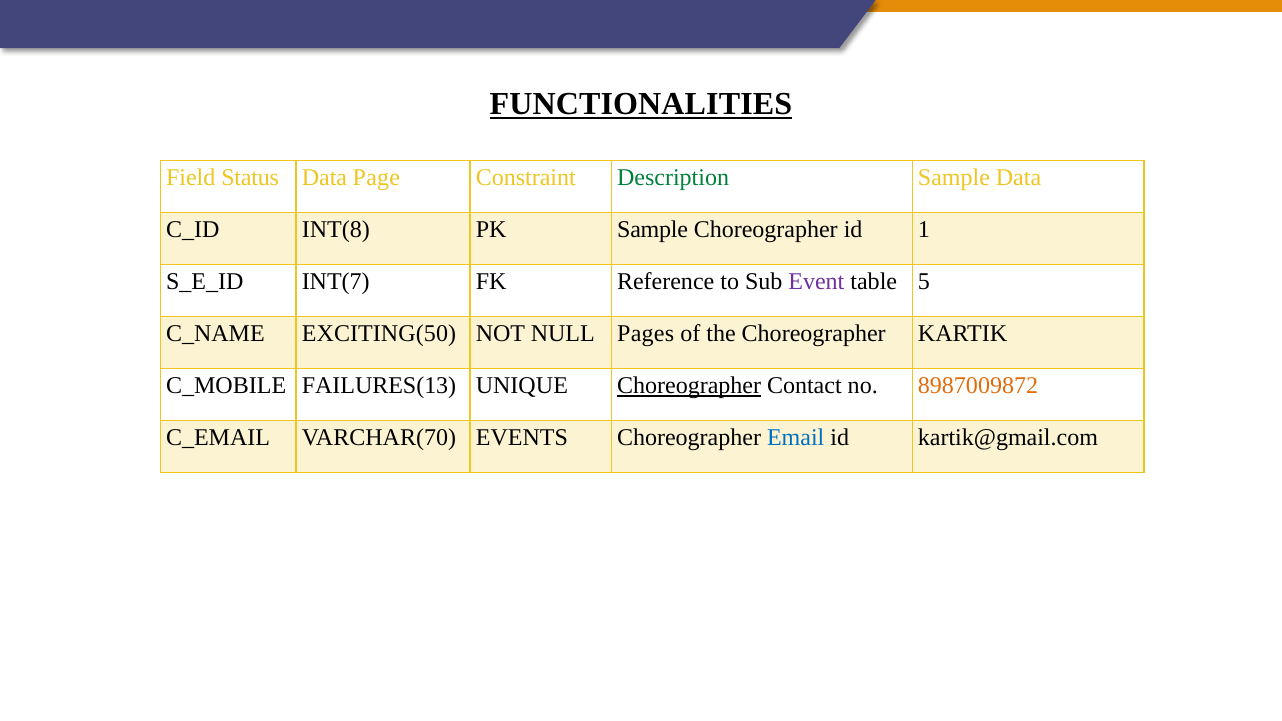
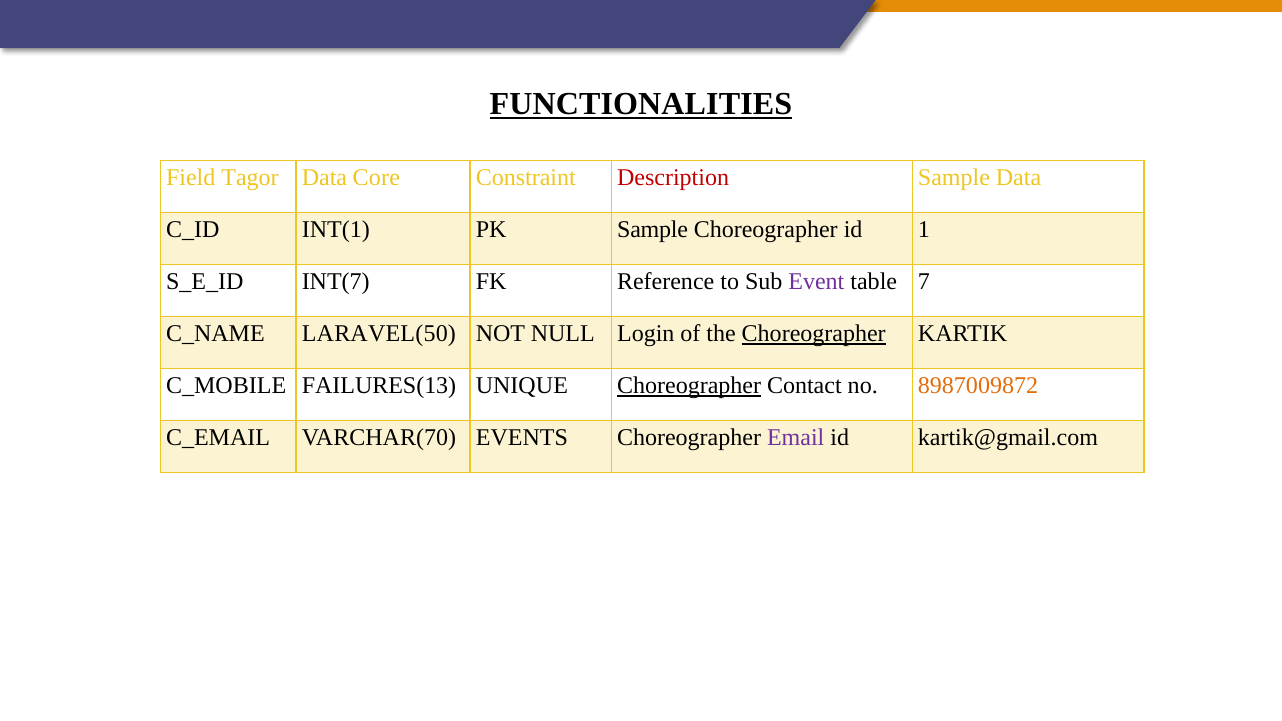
Status: Status -> Tagor (250, 178)
Page: Page -> Core (376, 178)
Description colour: green -> red (673, 178)
INT(8: INT(8 -> INT(1 (336, 230)
5: 5 -> 7 (924, 282)
EXCITING(50: EXCITING(50 -> LARAVEL(50 (379, 334)
Pages: Pages -> Login (646, 334)
Choreographer underline: none -> present (814, 334)
Email colour: blue -> purple (796, 438)
